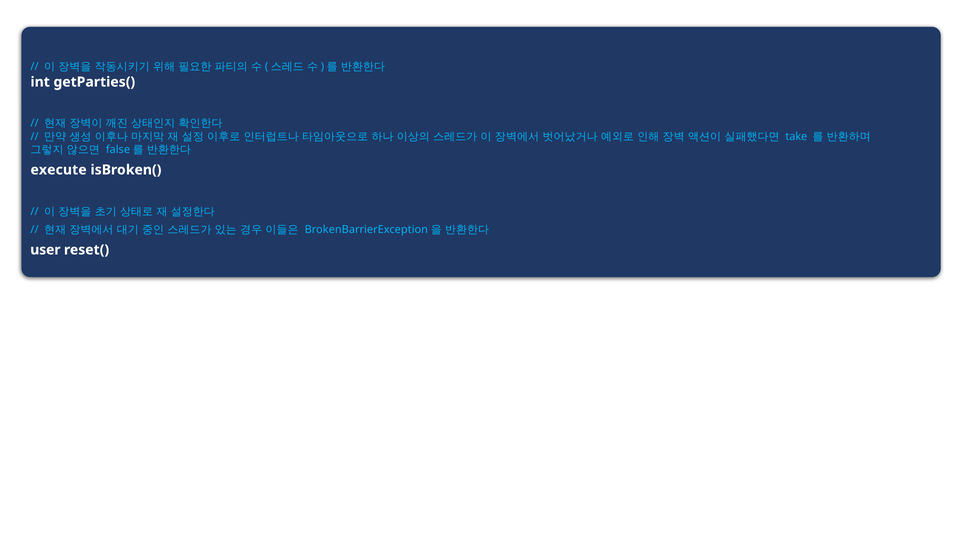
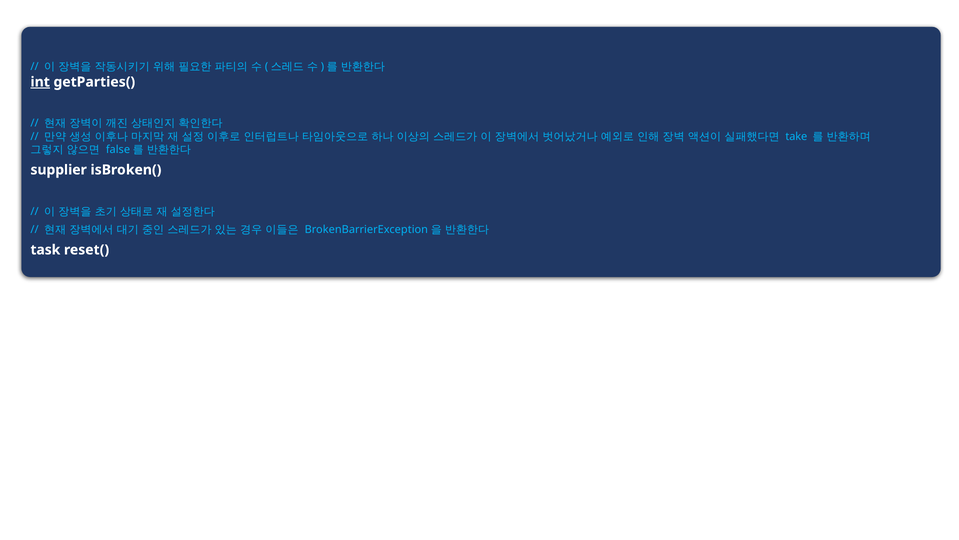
int underline: none -> present (40, 82)
execute: execute -> supplier (59, 170)
user: user -> task (45, 250)
